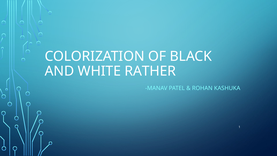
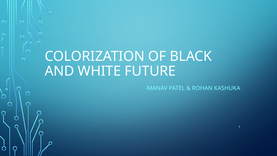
RATHER: RATHER -> FUTURE (150, 71)
